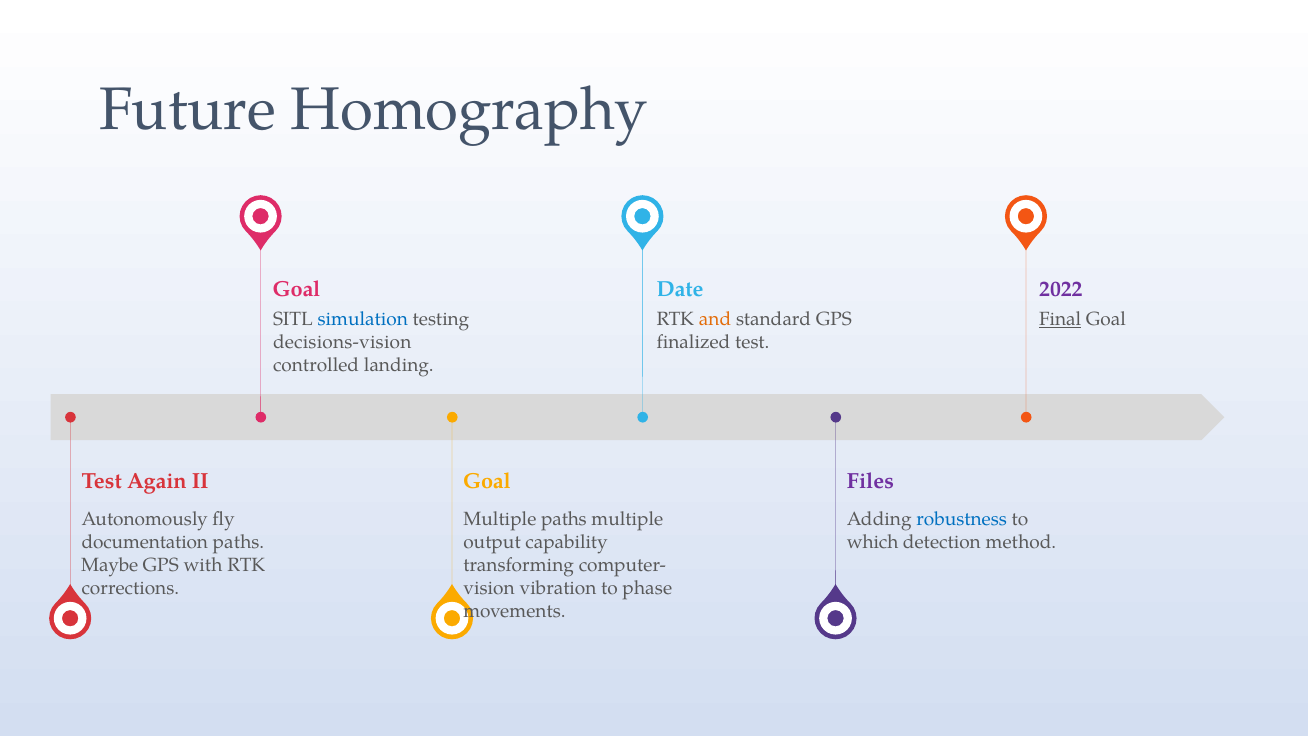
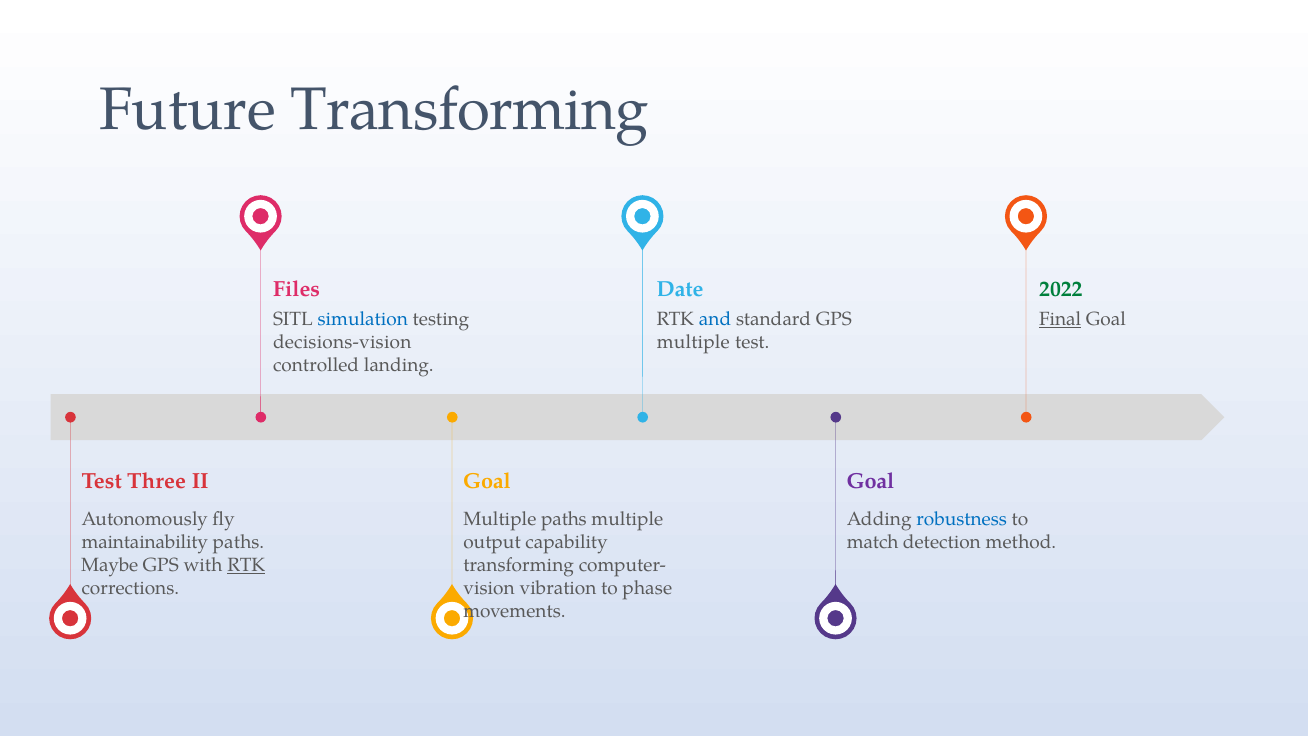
Future Homography: Homography -> Transforming (470, 110)
Goal: Goal -> Files (297, 289)
2022 colour: purple -> green (1061, 289)
and colour: orange -> blue (715, 319)
finalized: finalized -> multiple (693, 342)
Again: Again -> Three (157, 481)
Files: Files -> Goal (871, 481)
documentation: documentation -> maintainability (145, 542)
which: which -> match (873, 542)
RTK underline: none -> present (246, 565)
